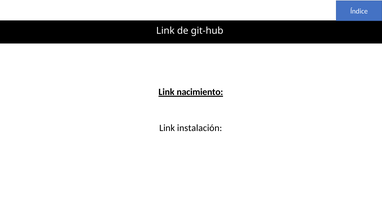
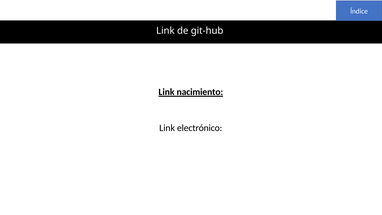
instalación: instalación -> electrónico (200, 128)
